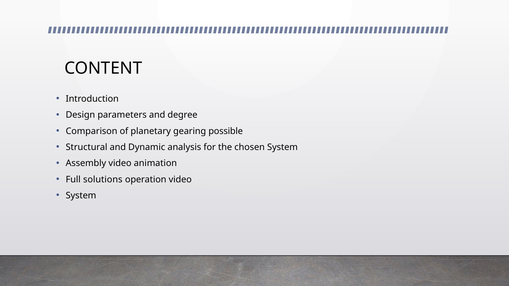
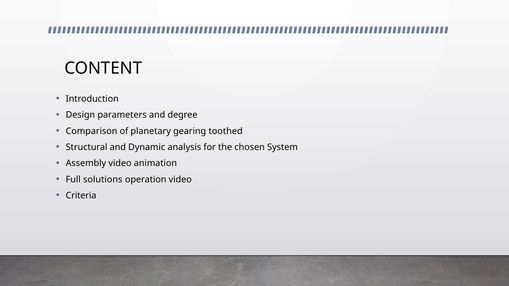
possible: possible -> toothed (226, 131)
System: System -> Criteria (81, 196)
